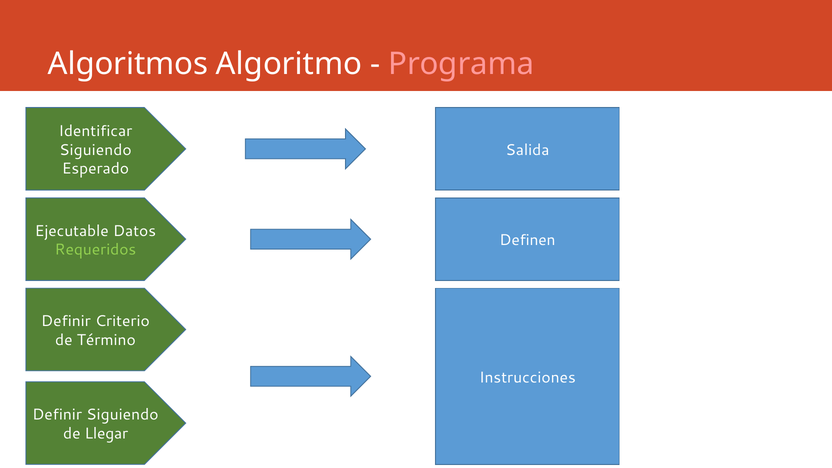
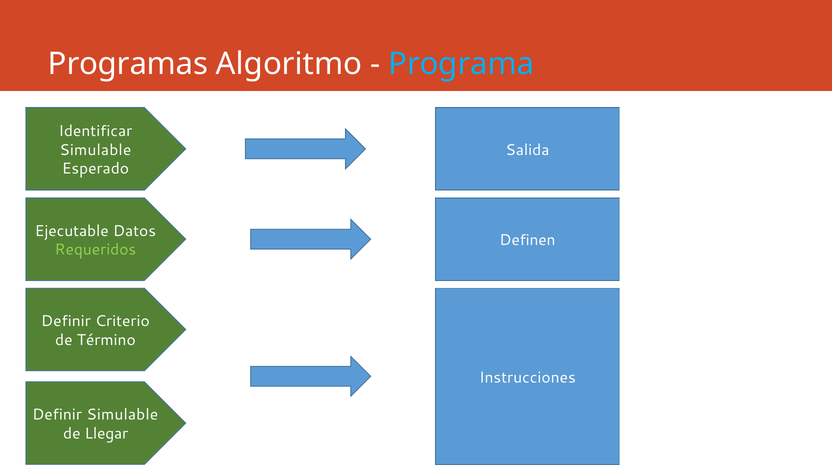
Algoritmos: Algoritmos -> Programas (128, 64)
Programa colour: pink -> light blue (461, 64)
Siguiendo: Siguiendo -> Simulable (95, 150)
Definir Siguiendo: Siguiendo -> Simulable (122, 415)
